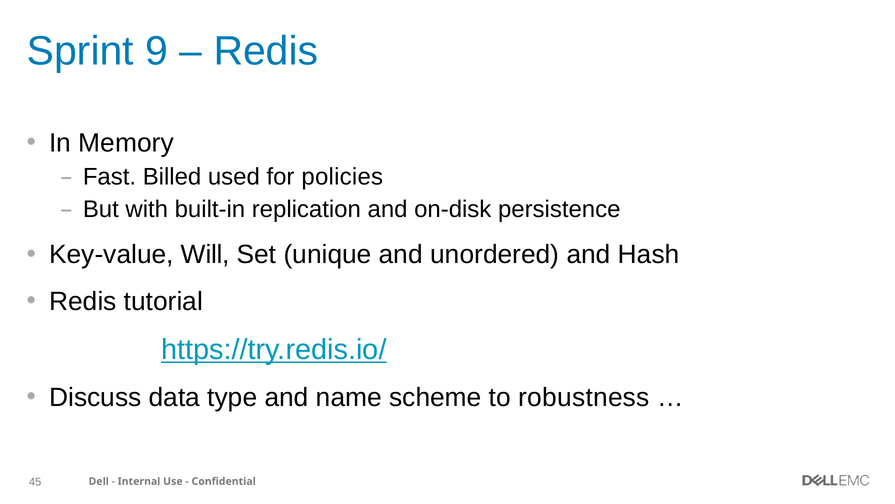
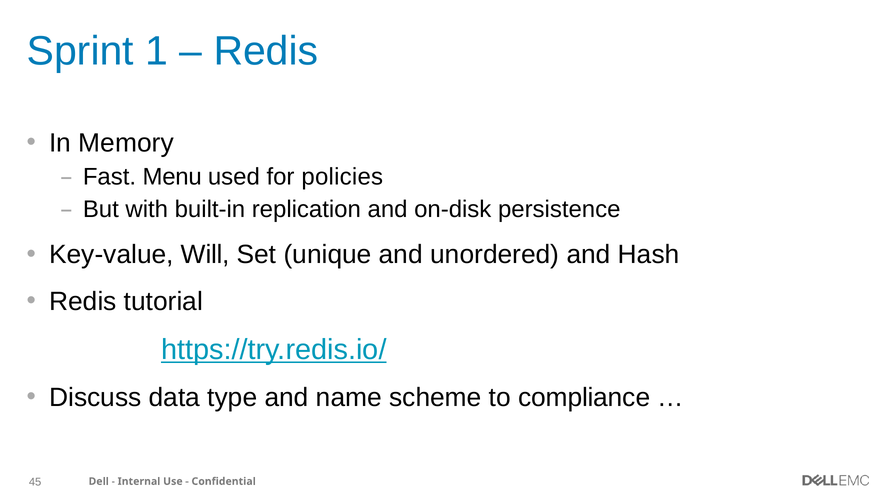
9: 9 -> 1 (157, 51)
Billed: Billed -> Menu (172, 177)
robustness: robustness -> compliance (584, 397)
